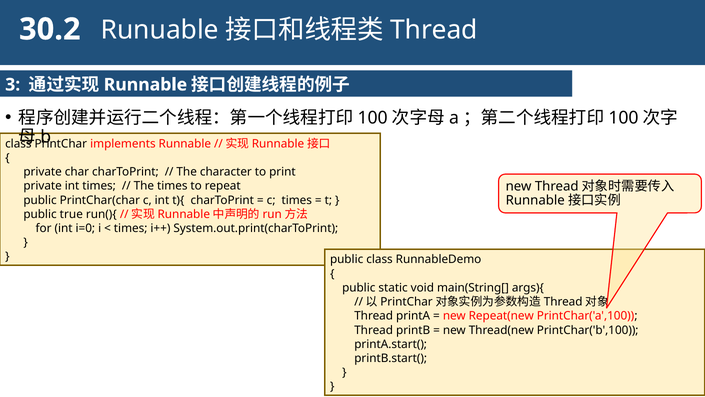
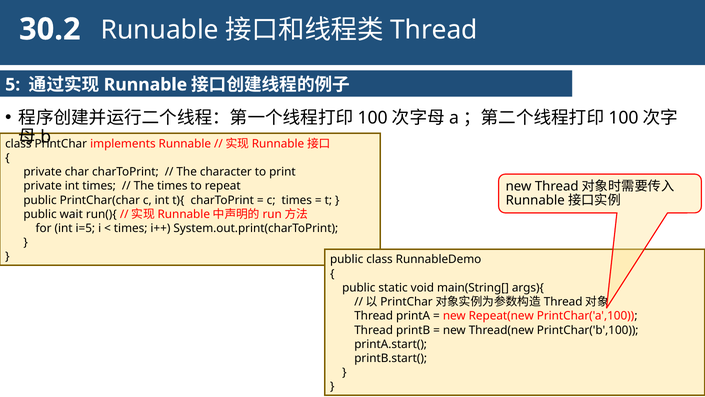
3: 3 -> 5 (13, 85)
true: true -> wait (71, 214)
i=0: i=0 -> i=5 (85, 228)
